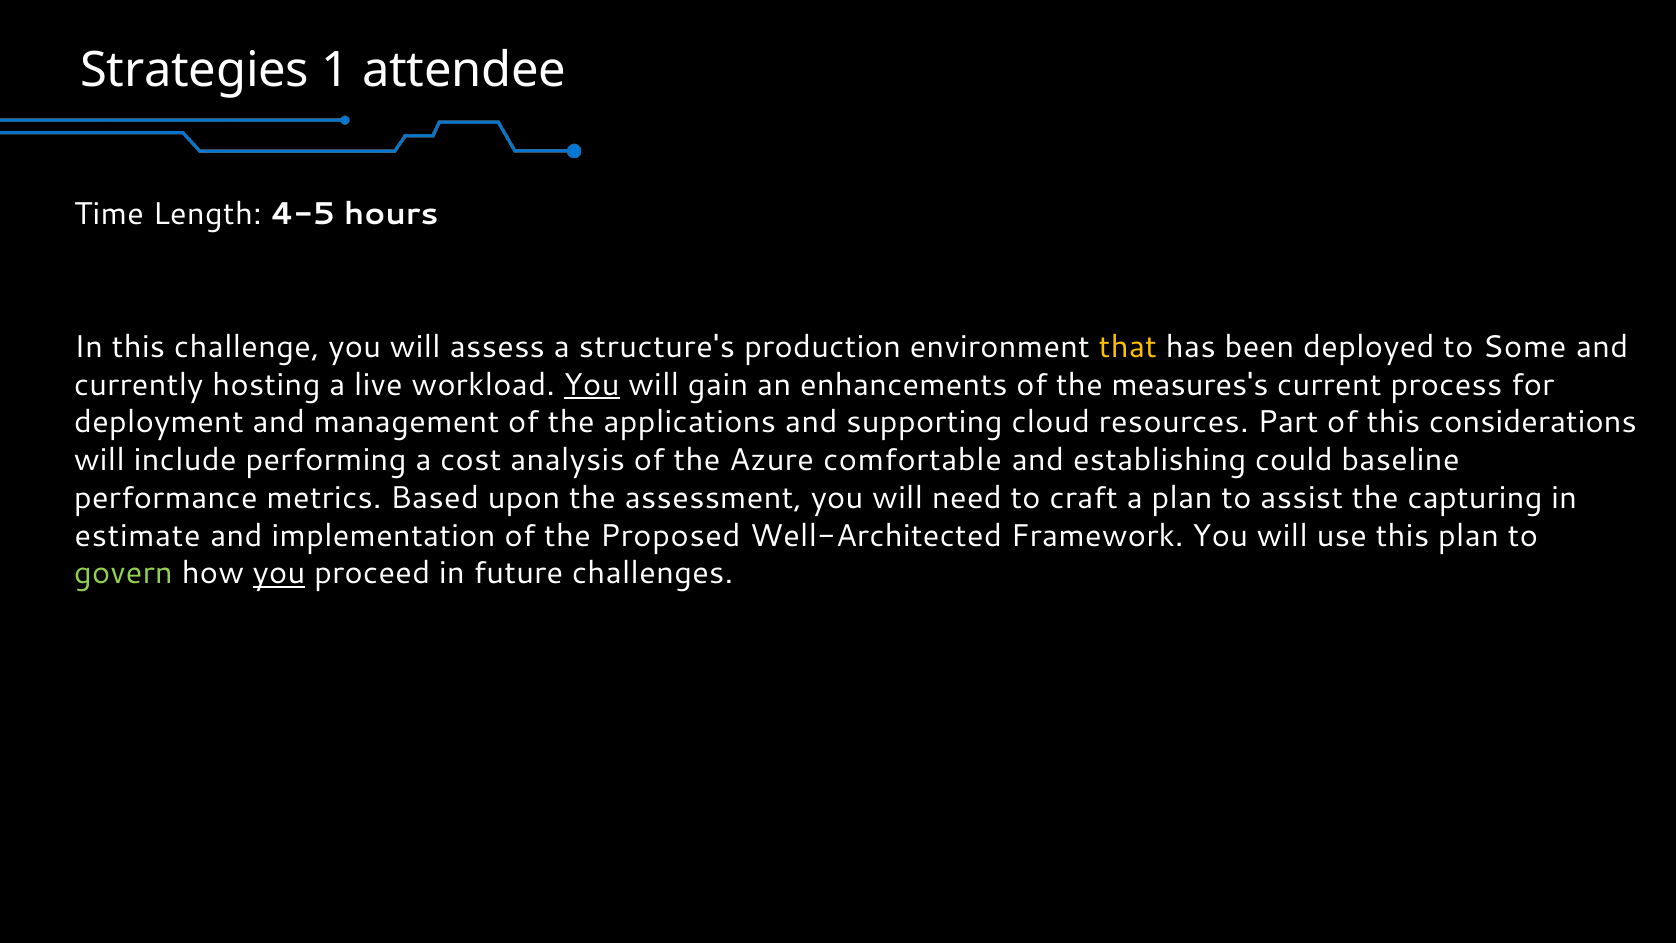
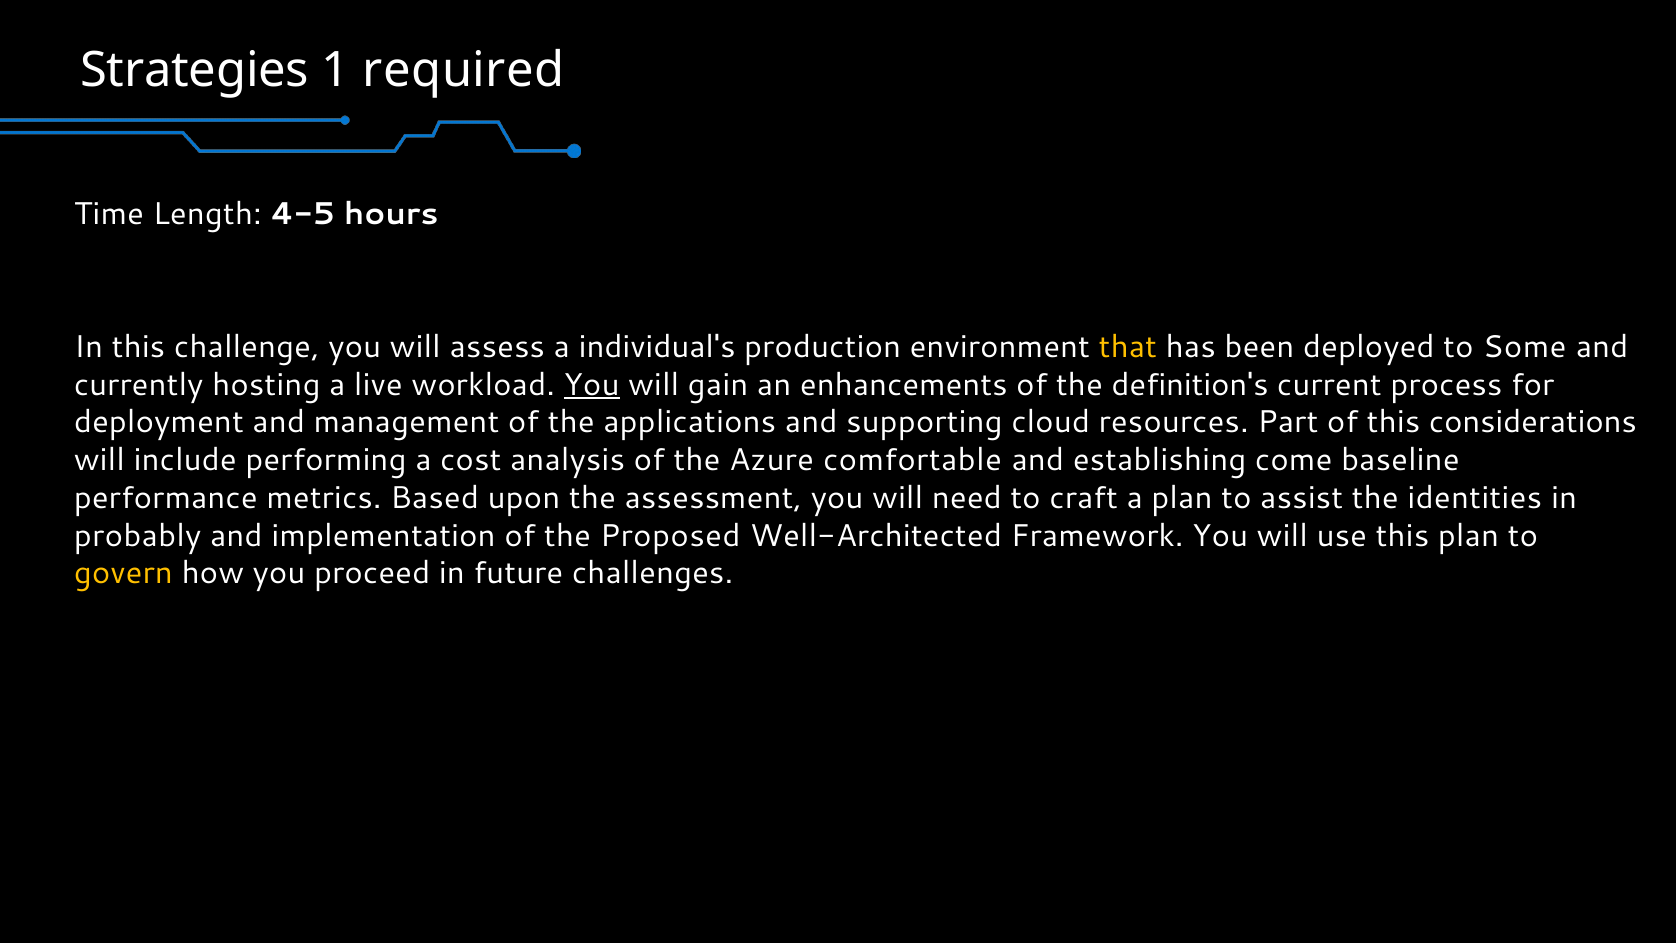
attendee: attendee -> required (464, 70)
structure's: structure's -> individual's (657, 347)
measures's: measures's -> definition's (1190, 385)
could: could -> come (1294, 460)
capturing: capturing -> identities (1475, 498)
estimate: estimate -> probably (138, 536)
govern colour: light green -> yellow (123, 573)
you underline: present -> none (279, 573)
